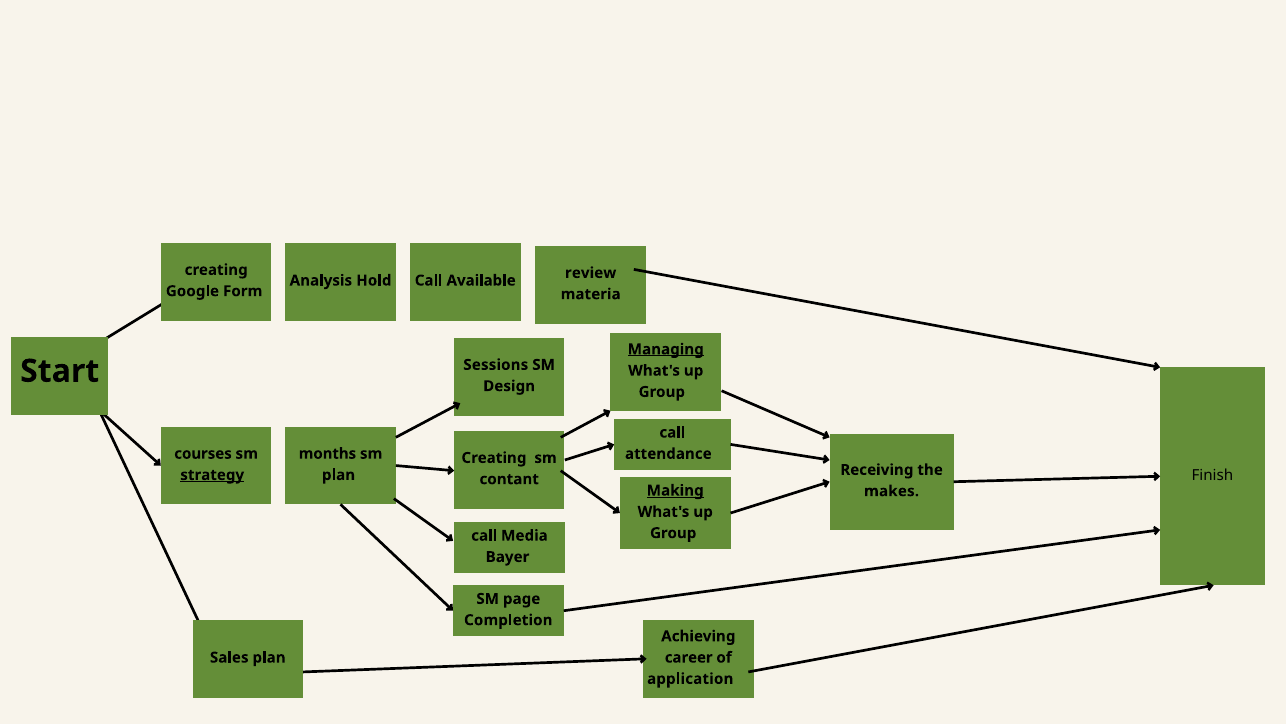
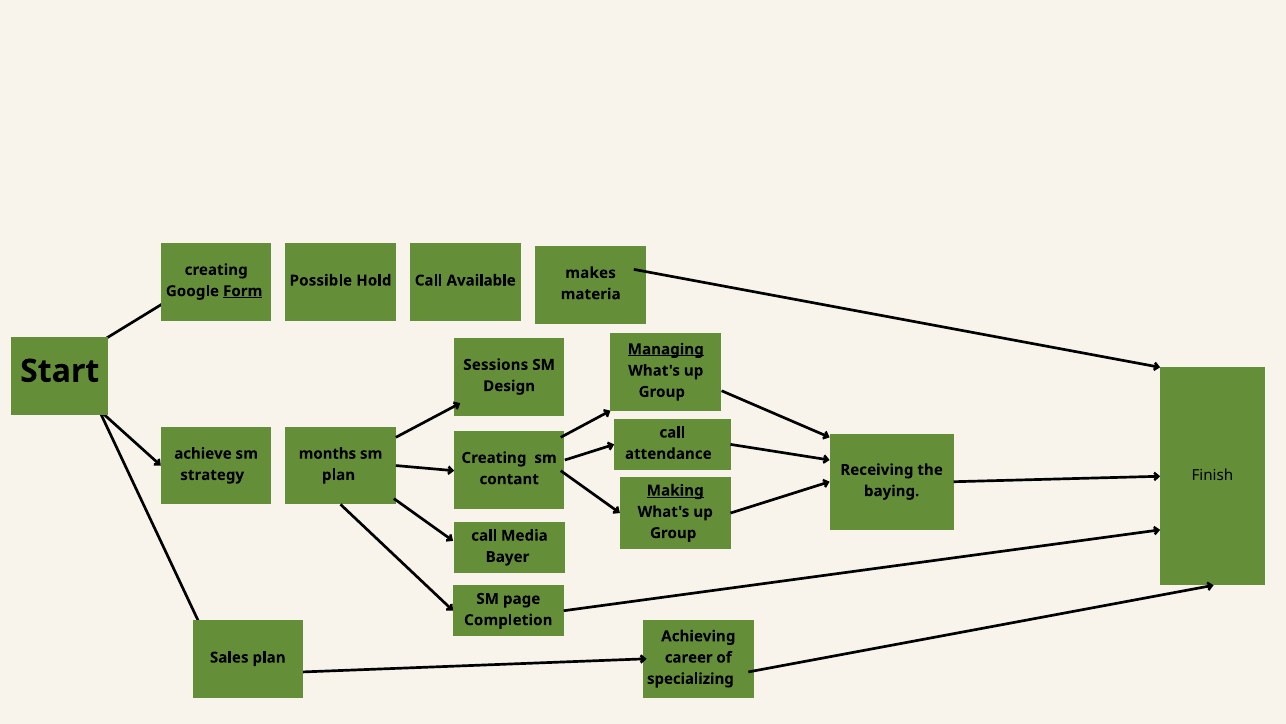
Analysis: Analysis -> Possible (321, 280)
review: review -> makes (591, 273)
Form underline: none -> present (243, 291)
courses: courses -> achieve (203, 453)
strategy underline: present -> none (212, 475)
makes: makes -> baying (892, 491)
application: application -> specializing (690, 678)
